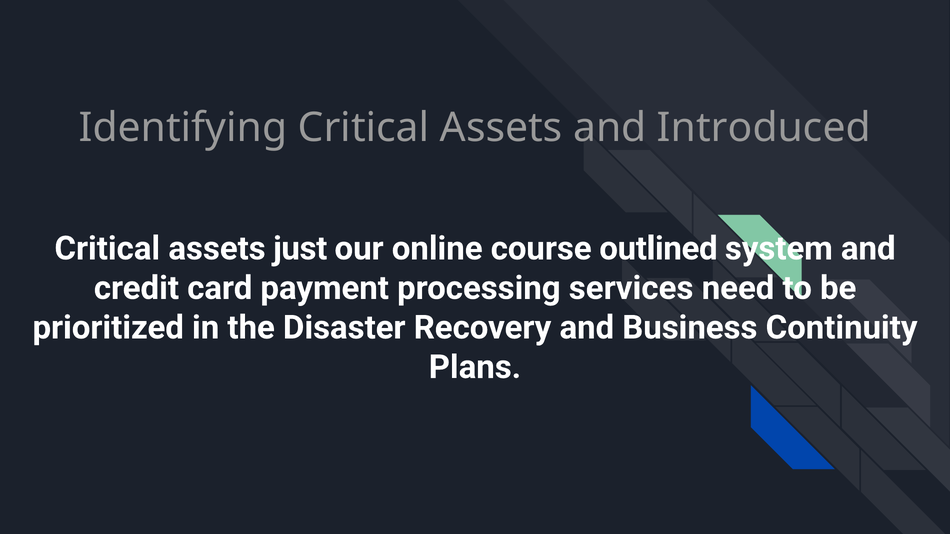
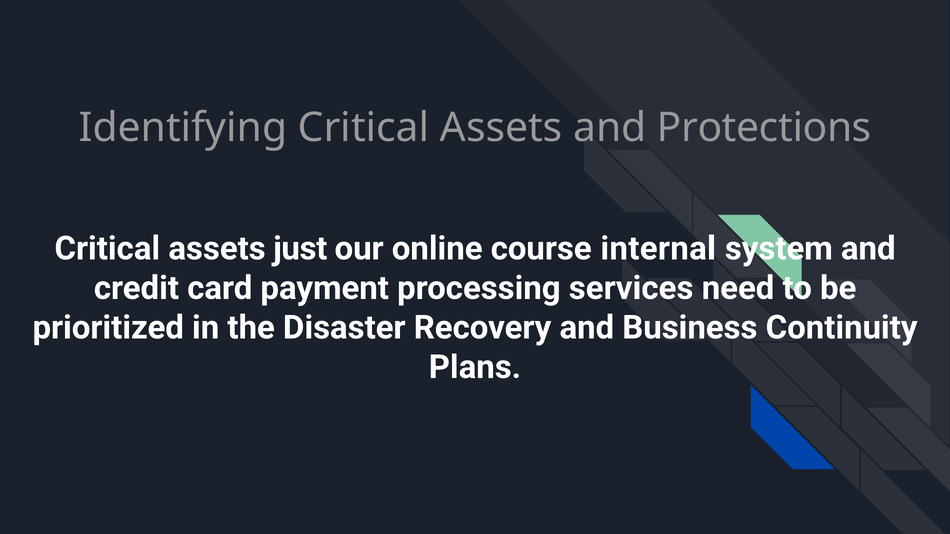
Introduced: Introduced -> Protections (764, 128)
outlined: outlined -> internal (658, 249)
